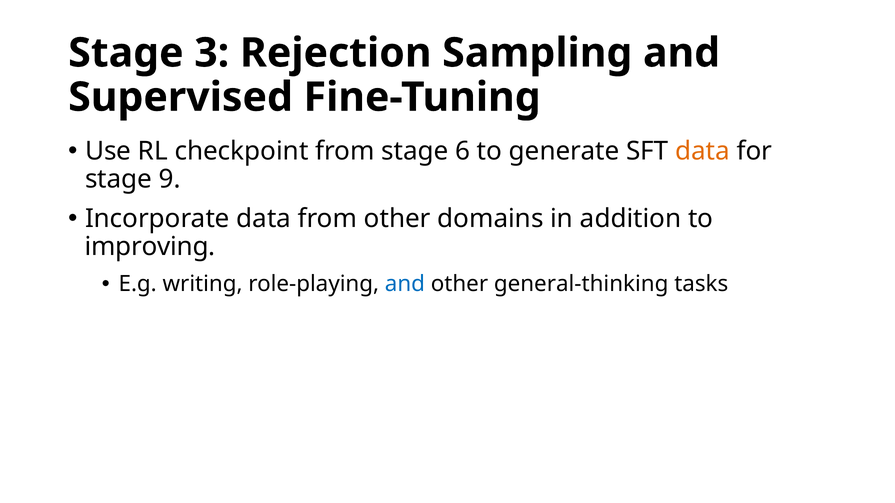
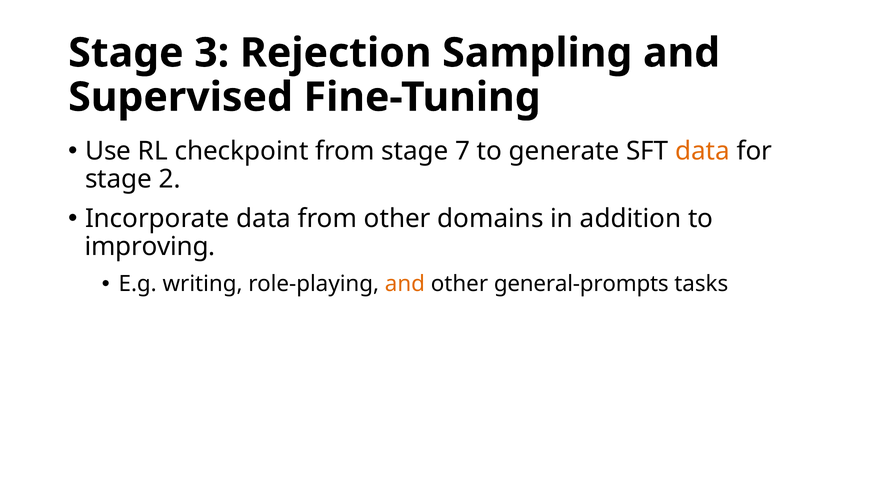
6: 6 -> 7 (463, 151)
9: 9 -> 2 (170, 179)
and colour: blue -> orange (405, 284)
general-thinking: general-thinking -> general-prompts (581, 284)
